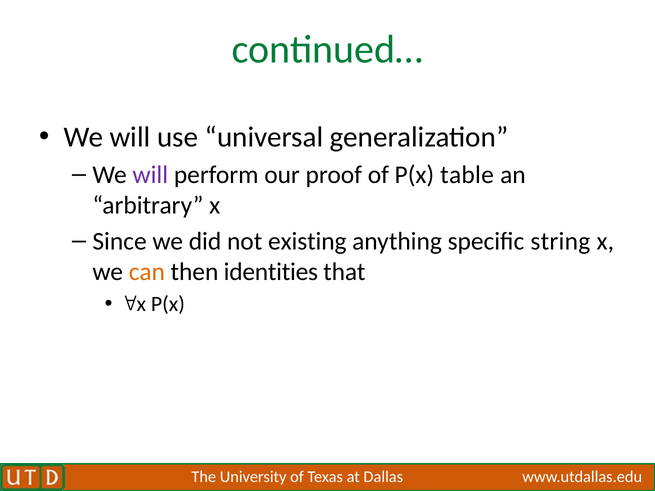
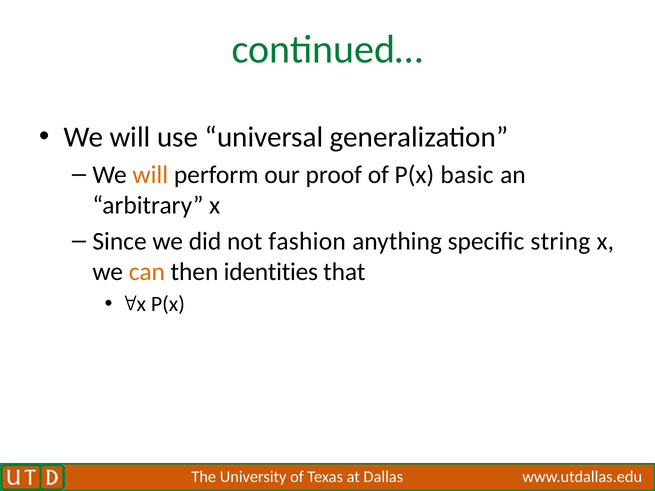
will colour: purple -> orange (150, 175)
table: table -> basic (467, 175)
existing: existing -> fashion (307, 241)
